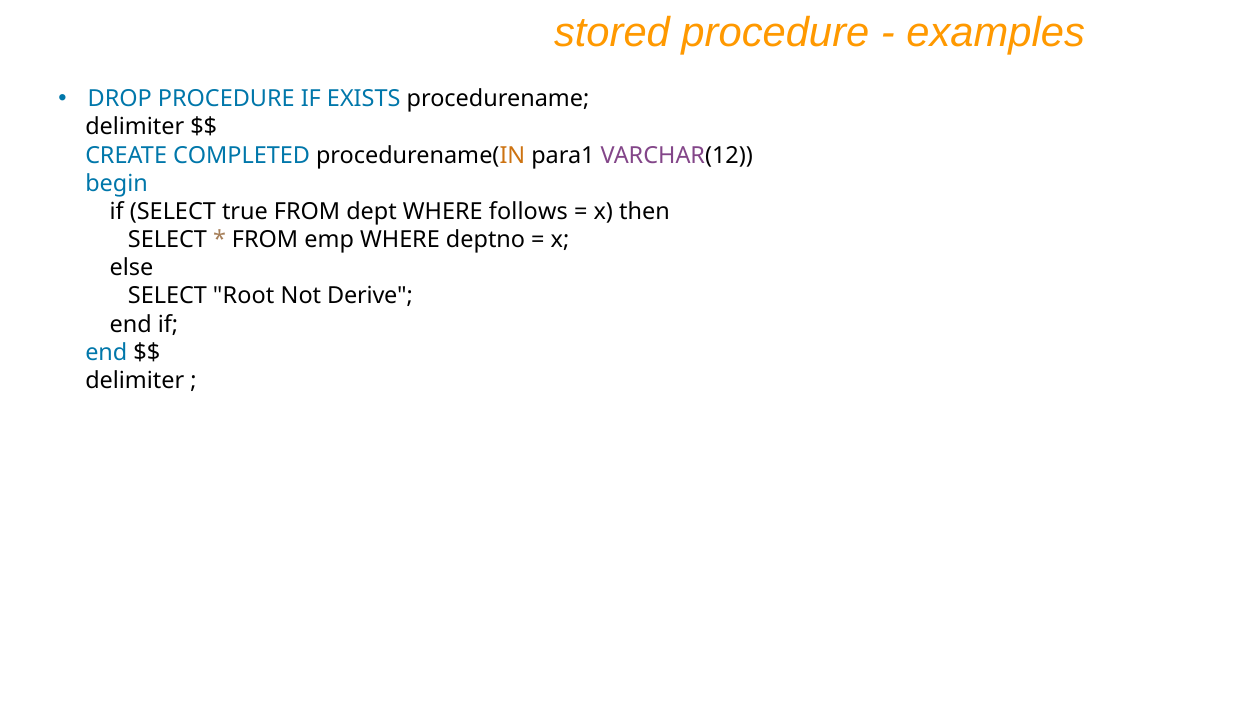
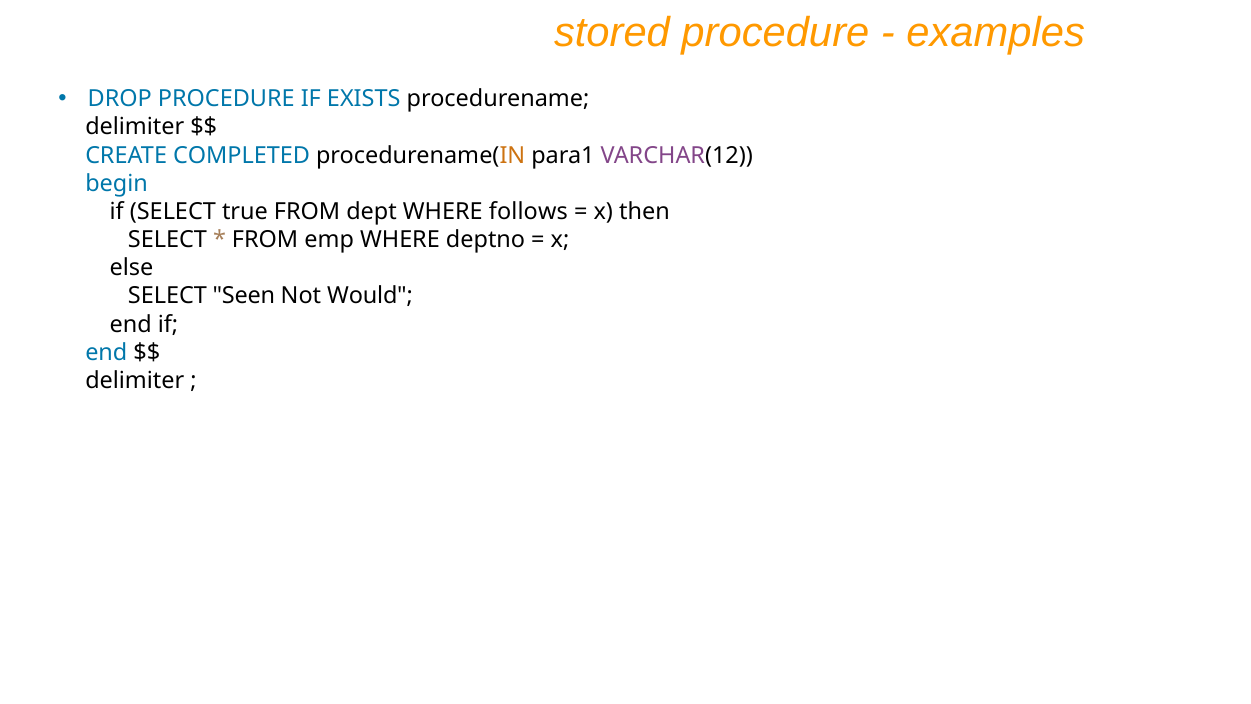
Root: Root -> Seen (244, 296)
Derive: Derive -> Would (370, 296)
